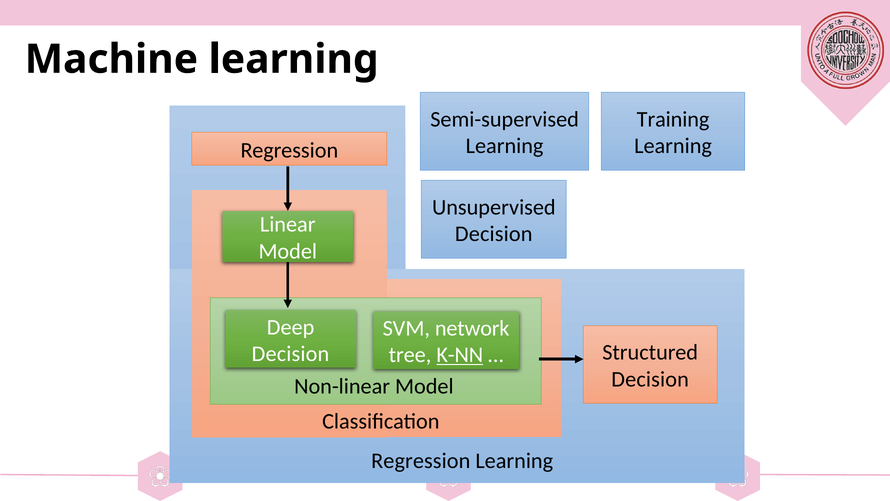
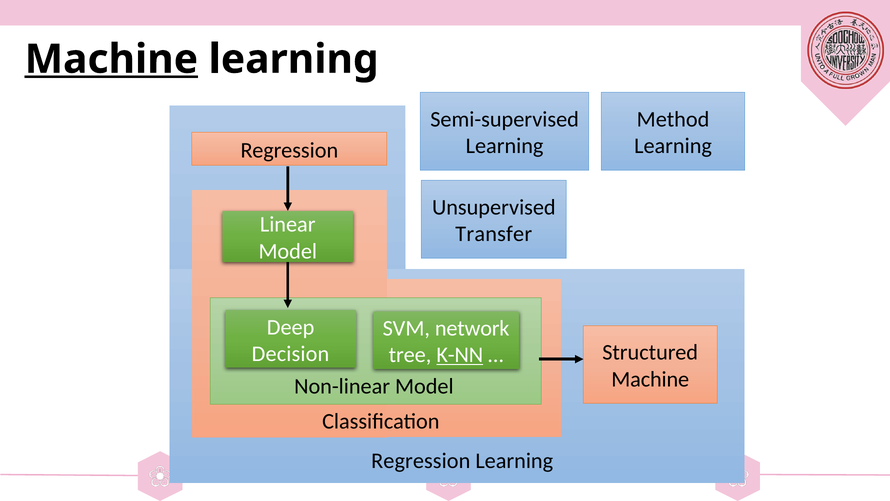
Machine underline: none -> present (111, 59)
Training: Training -> Method (673, 119)
Decision: Decision -> Transfer (494, 234)
Decision: Decision -> Machine (650, 379)
